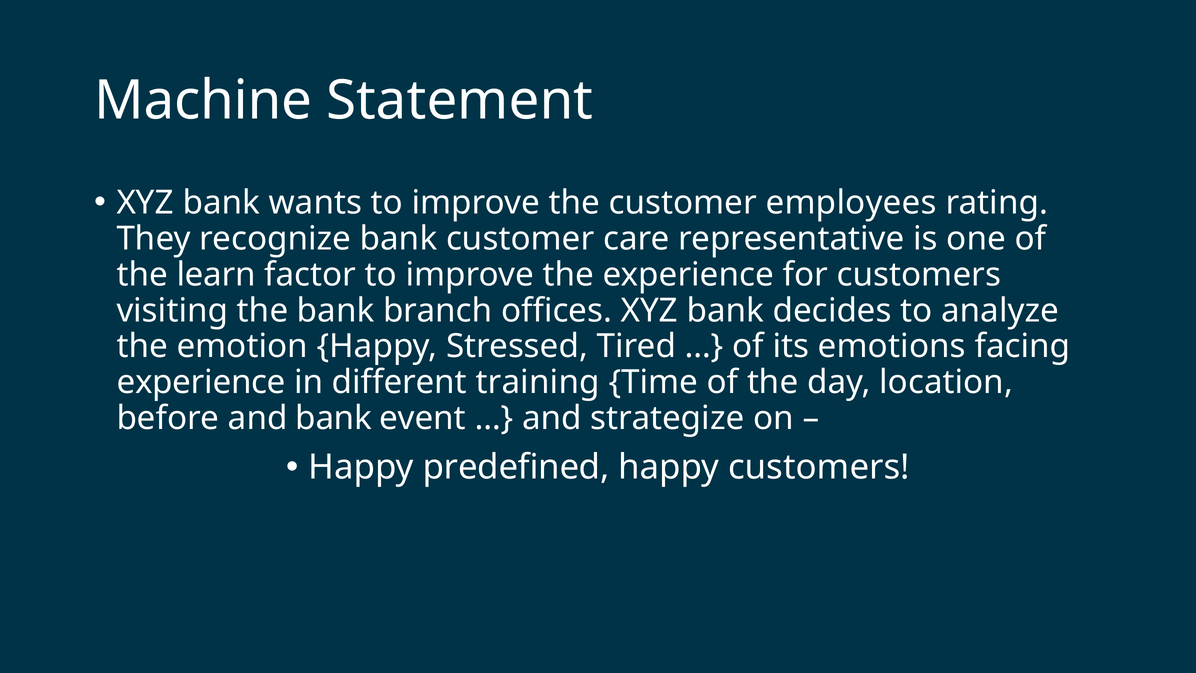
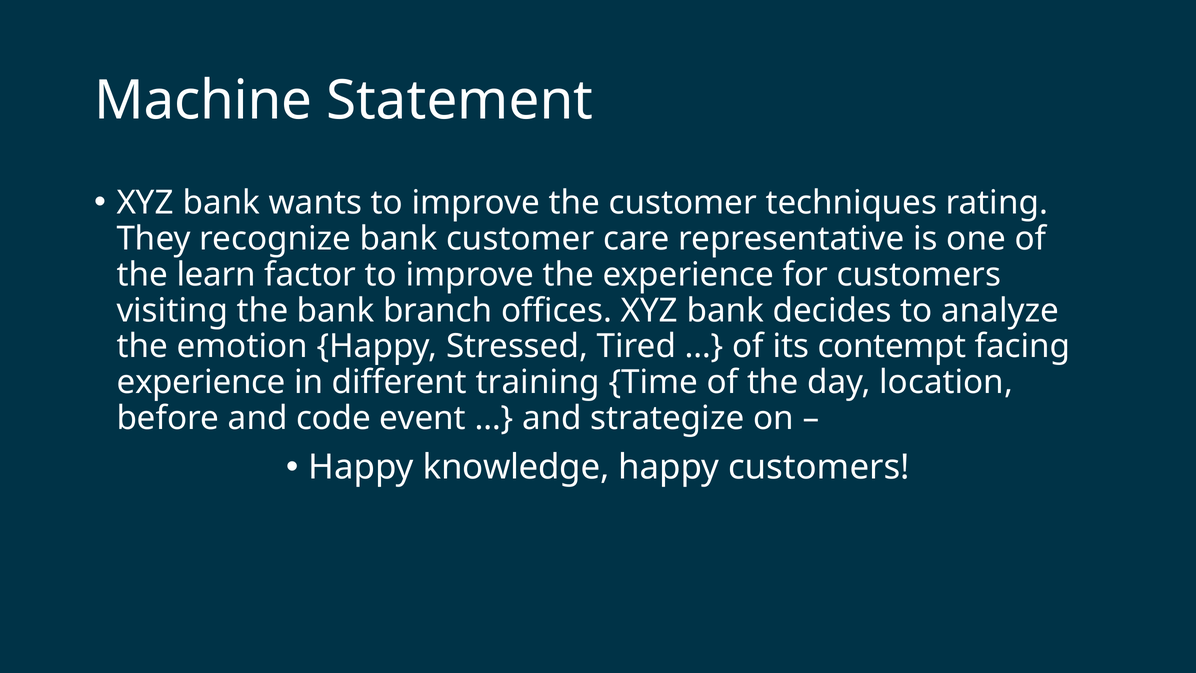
employees: employees -> techniques (851, 203)
emotions: emotions -> contempt (892, 346)
and bank: bank -> code (334, 418)
predefined: predefined -> knowledge (516, 467)
